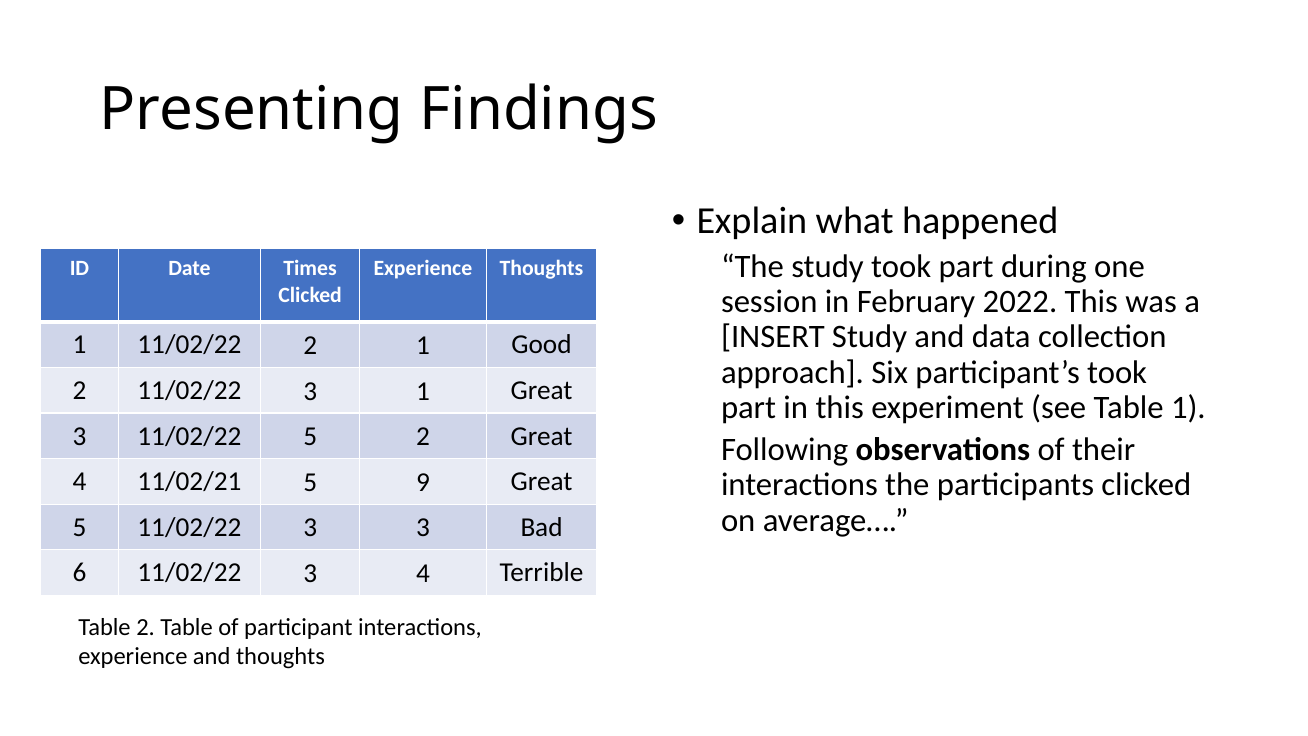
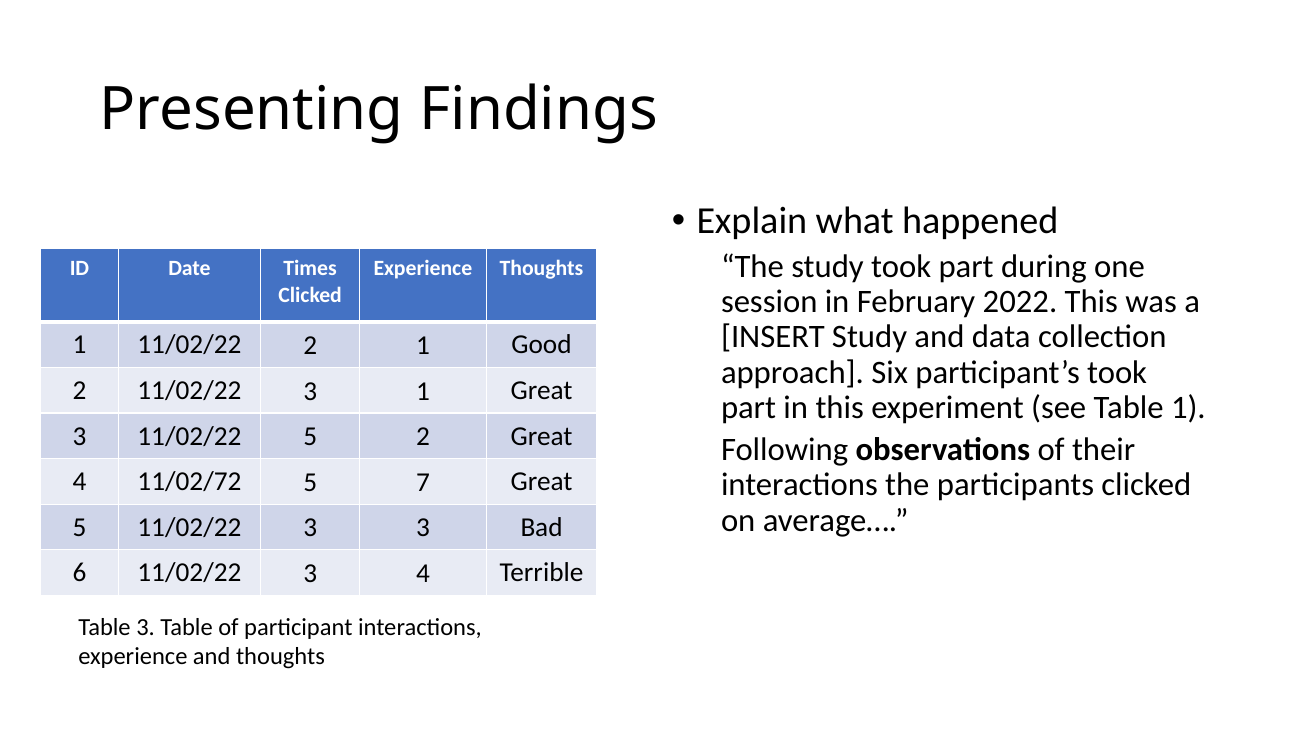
11/02/21: 11/02/21 -> 11/02/72 (189, 481)
9: 9 -> 7 (423, 482)
Table 2: 2 -> 3 (146, 627)
